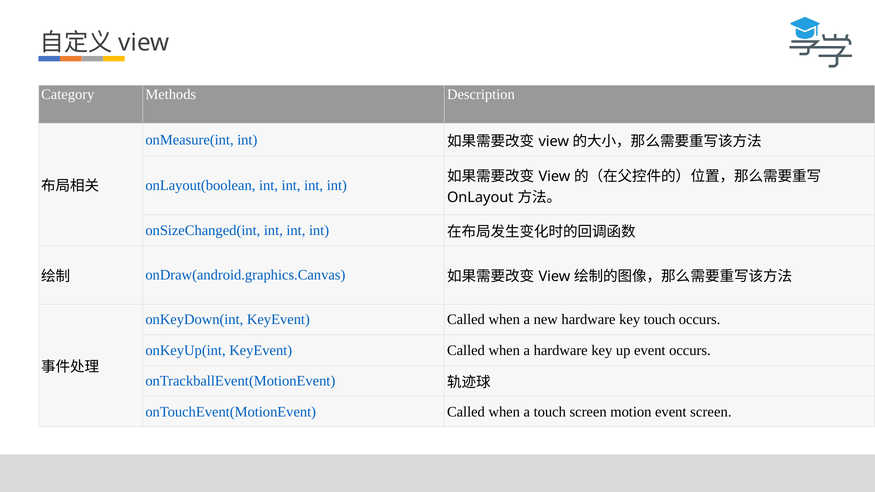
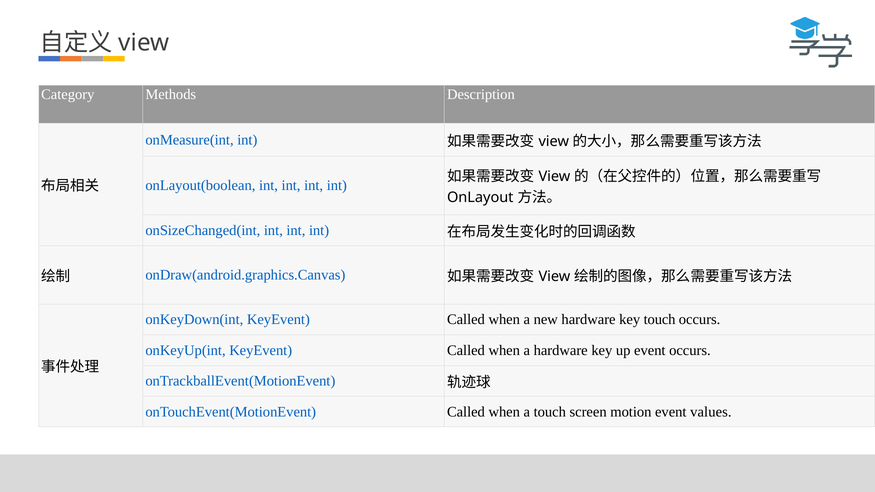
event screen: screen -> values (711, 412)
